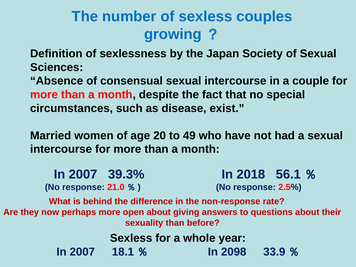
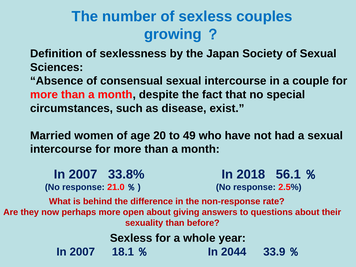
39.3%: 39.3% -> 33.8% (126, 174)
2098: 2098 -> 2044 (234, 252)
